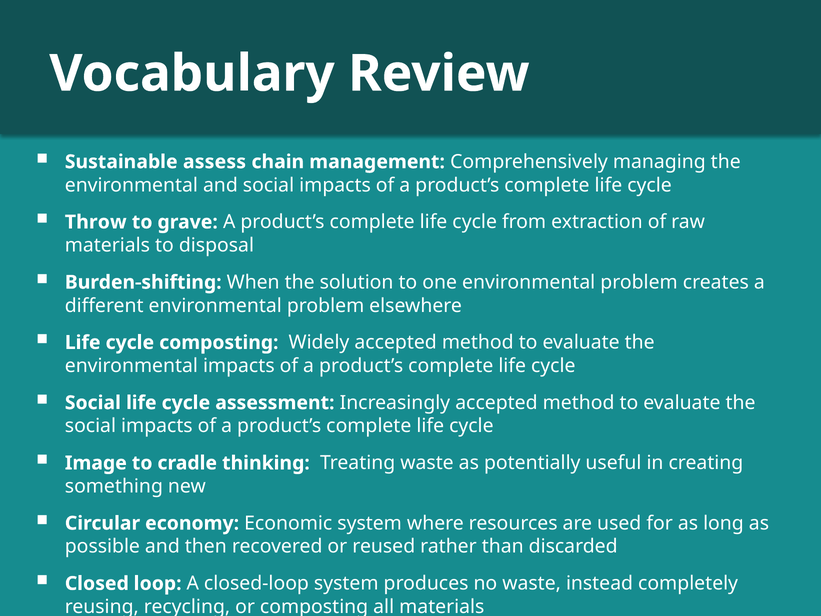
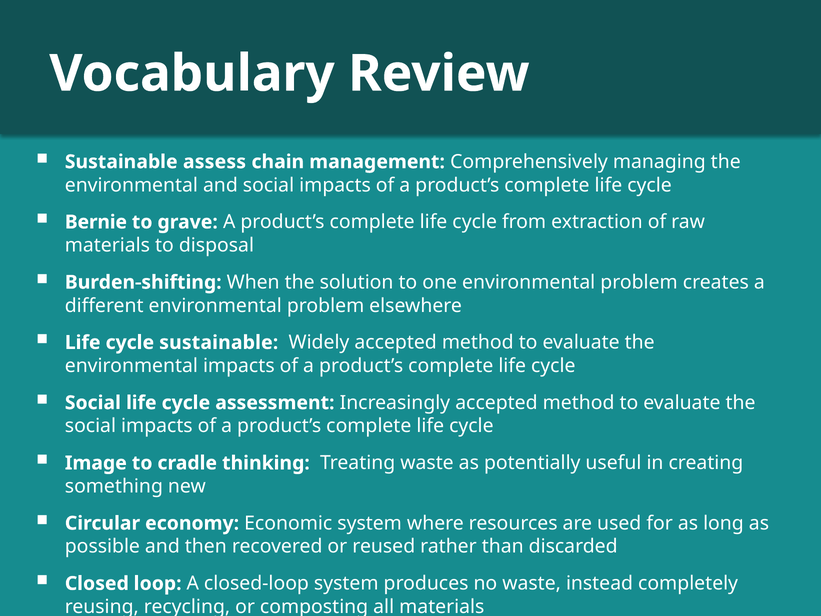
Throw: Throw -> Bernie (96, 222)
cycle composting: composting -> sustainable (219, 342)
